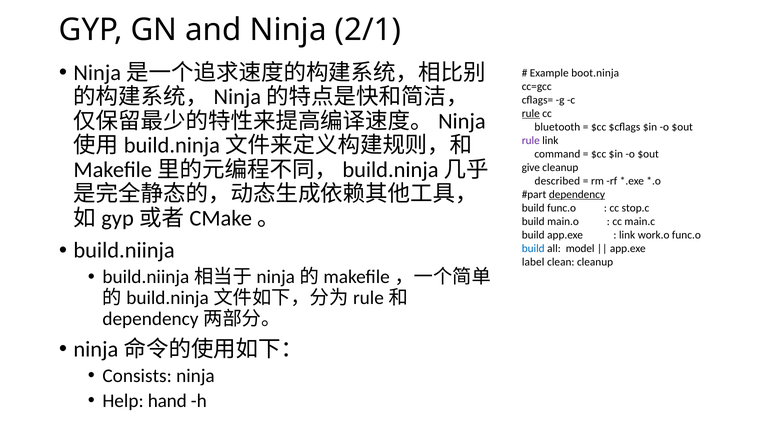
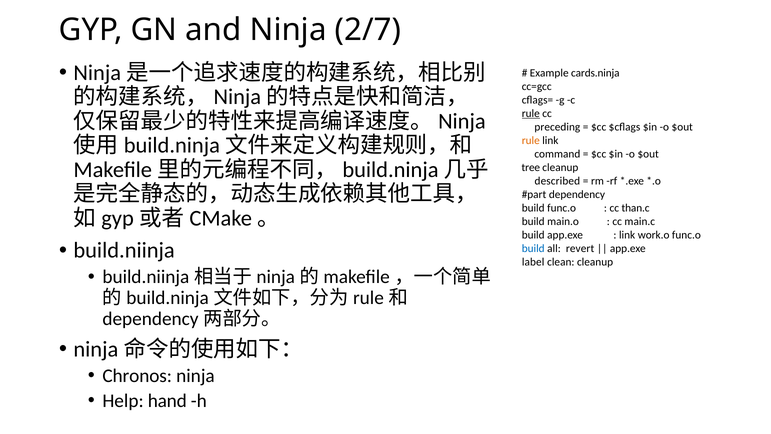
2/1: 2/1 -> 2/7 (368, 30)
boot.ninja: boot.ninja -> cards.ninja (595, 73)
bluetooth: bluetooth -> preceding (557, 127)
rule colour: purple -> orange (531, 140)
give: give -> tree (531, 167)
dependency underline: present -> none (577, 194)
stop.c: stop.c -> than.c (636, 208)
model: model -> revert (580, 248)
Consists: Consists -> Chronos (137, 376)
